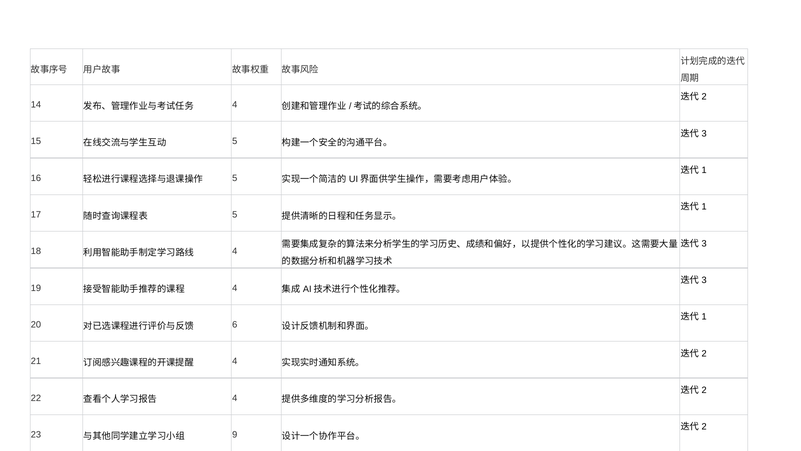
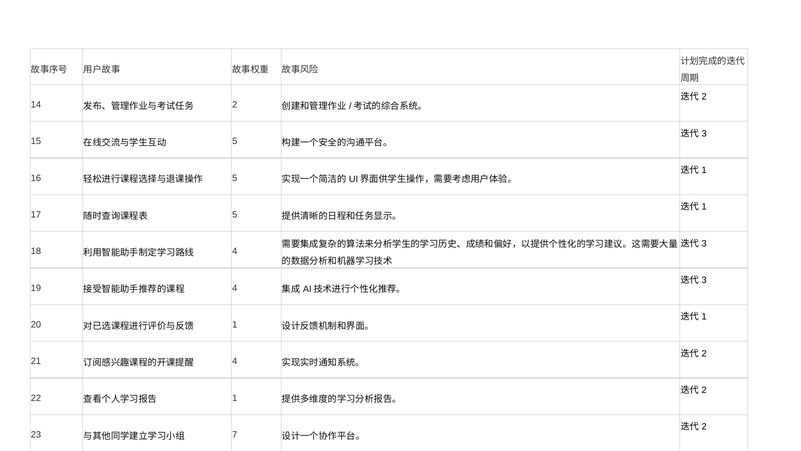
4: 4 -> 2 (235, 105)
6: 6 -> 1 (235, 324)
4: 4 -> 1 (235, 398)
9: 9 -> 7 (235, 434)
